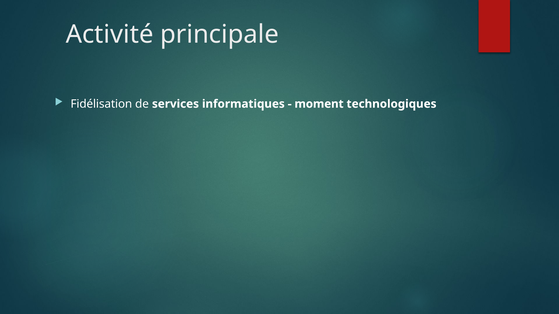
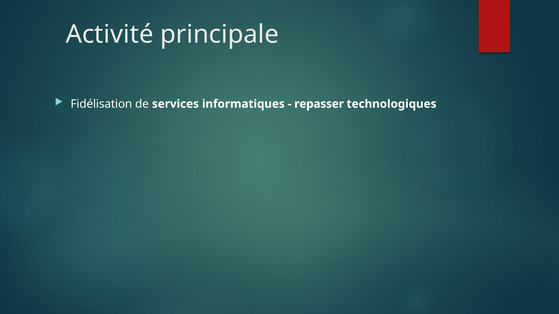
moment: moment -> repasser (319, 104)
